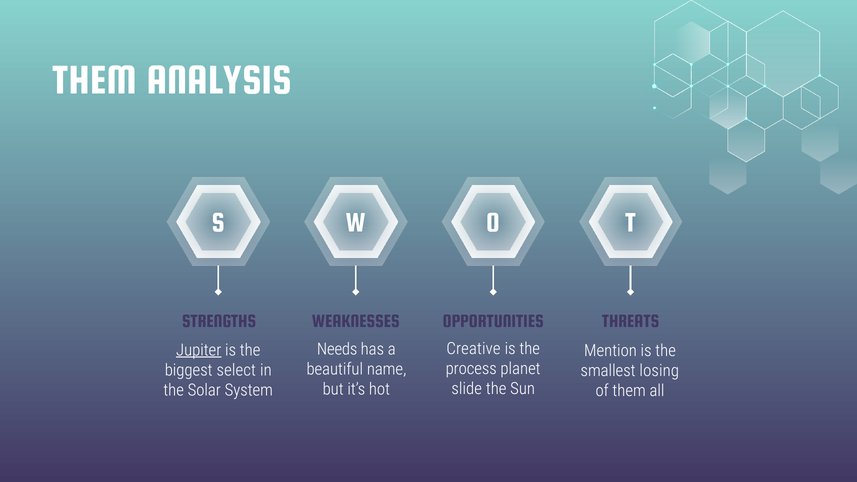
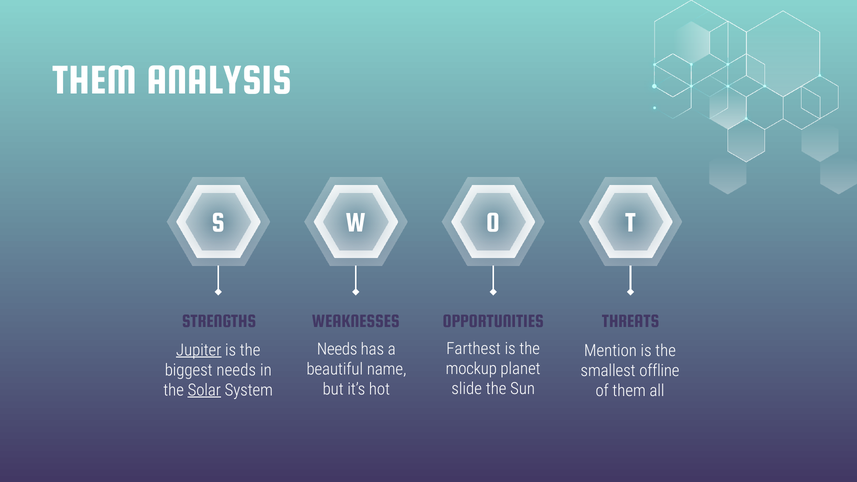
Creative: Creative -> Farthest (474, 349)
process: process -> mockup (471, 369)
biggest select: select -> needs (236, 370)
losing: losing -> offline (659, 371)
Solar underline: none -> present (204, 390)
